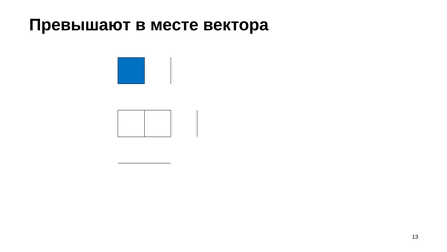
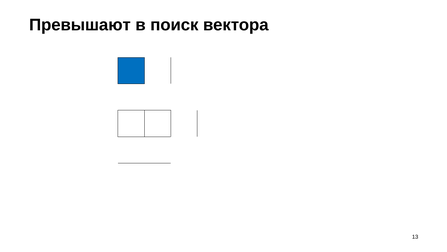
месте: месте -> поиск (174, 25)
